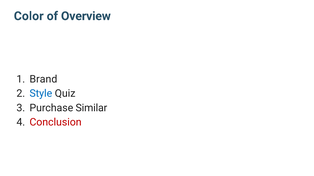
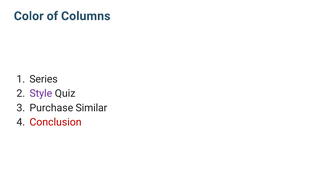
Overview: Overview -> Columns (86, 16)
Brand: Brand -> Series (44, 79)
Style colour: blue -> purple (41, 94)
